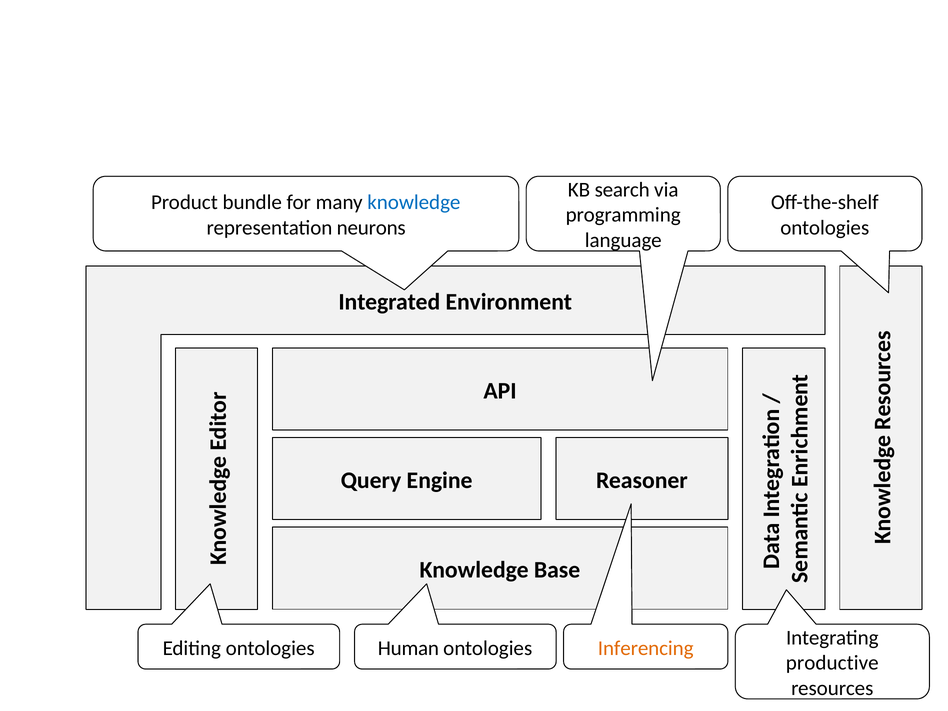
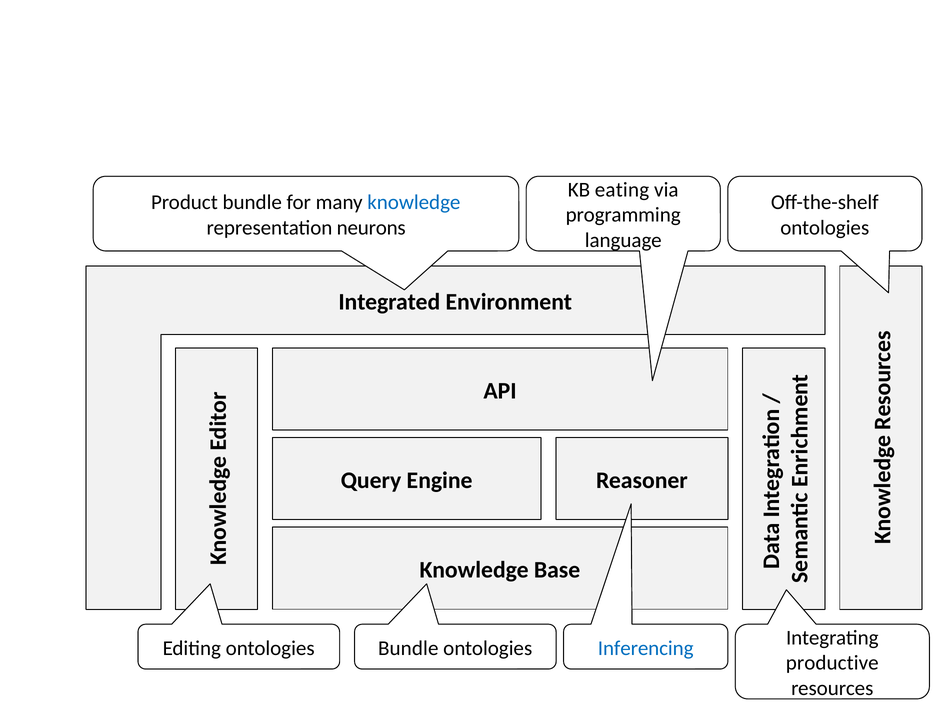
search: search -> eating (622, 190)
ontologies Human: Human -> Bundle (408, 648)
Inferencing colour: orange -> blue (646, 648)
